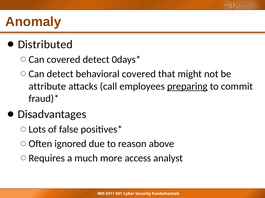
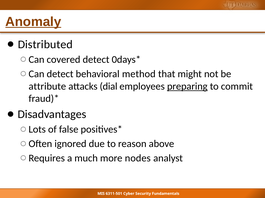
Anomaly underline: none -> present (33, 22)
behavioral covered: covered -> method (139, 74)
call: call -> dial (109, 87)
access: access -> nodes (138, 159)
